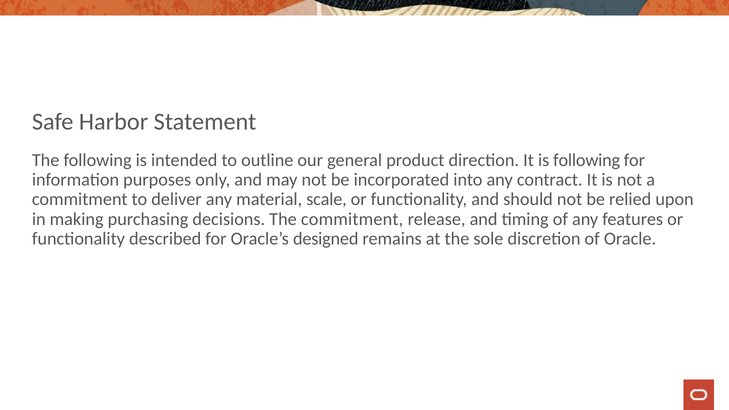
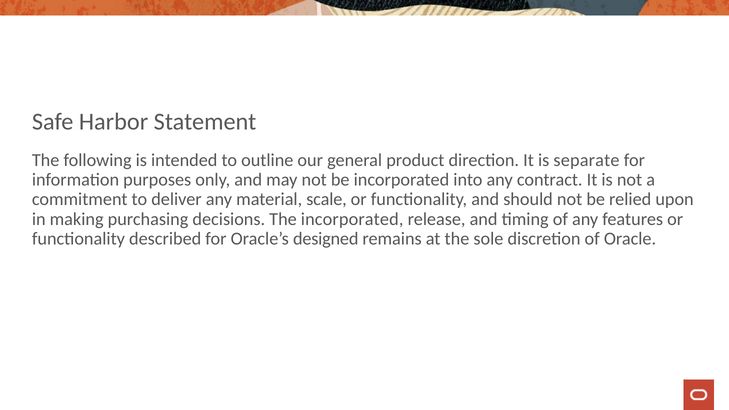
is following: following -> separate (586, 160)
The commitment: commitment -> incorporated (352, 219)
